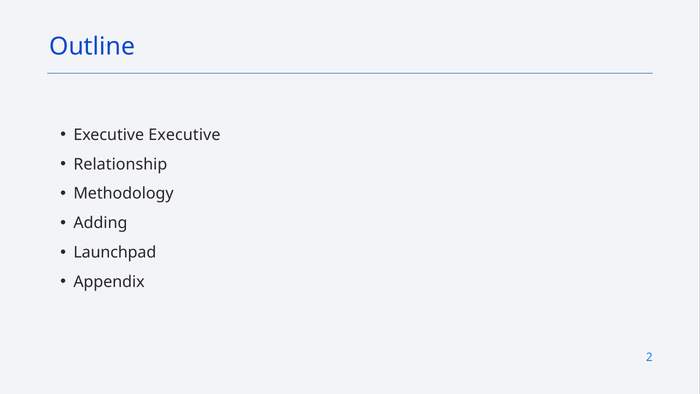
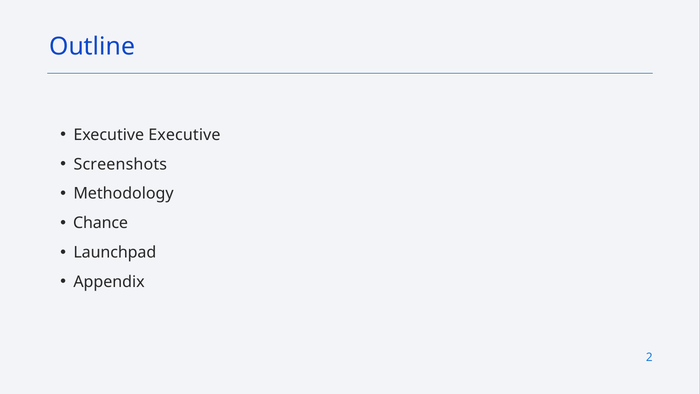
Relationship: Relationship -> Screenshots (120, 164)
Adding: Adding -> Chance (101, 223)
